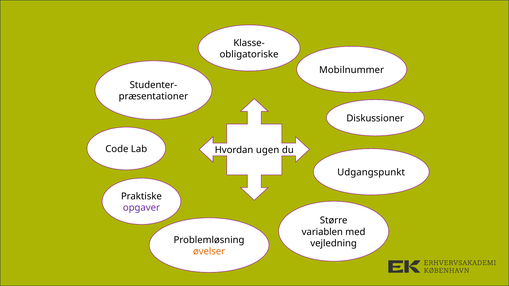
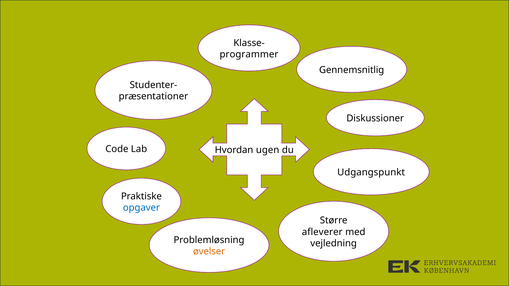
obligatoriske: obligatoriske -> programmer (249, 54)
Mobilnummer: Mobilnummer -> Gennemsnitlig (352, 70)
opgaver colour: purple -> blue (141, 208)
variablen: variablen -> afleverer (322, 232)
